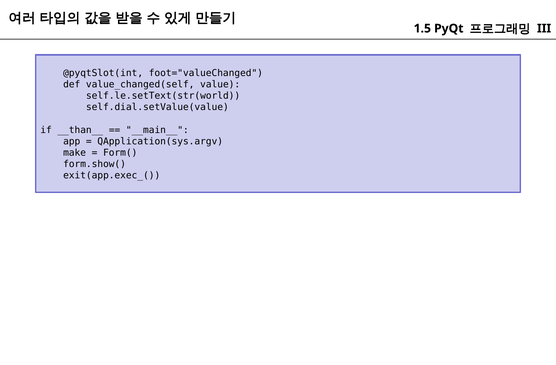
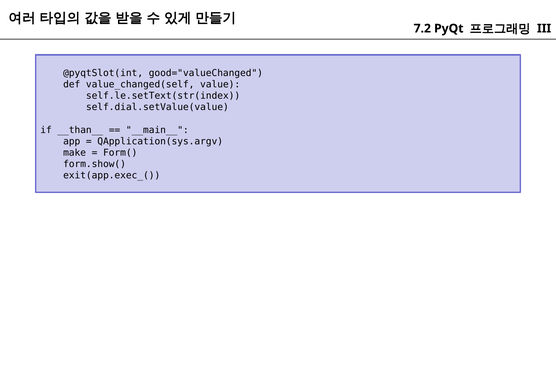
1.5: 1.5 -> 7.2 (422, 28)
foot="valueChanged: foot="valueChanged -> good="valueChanged (206, 73)
self.le.setText(str(world: self.le.setText(str(world -> self.le.setText(str(index (163, 96)
